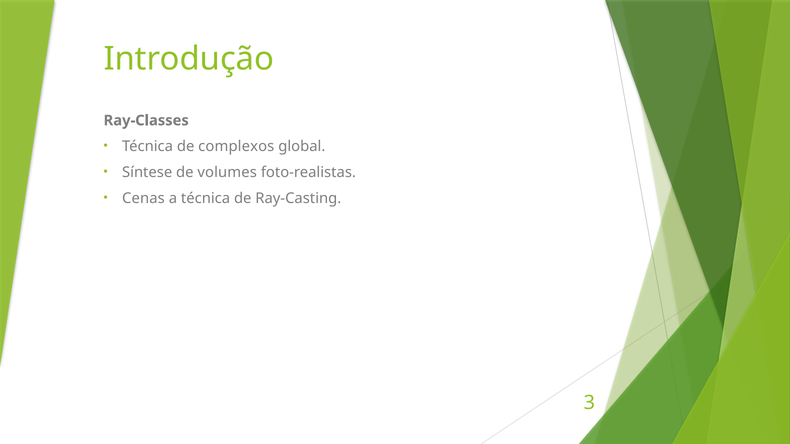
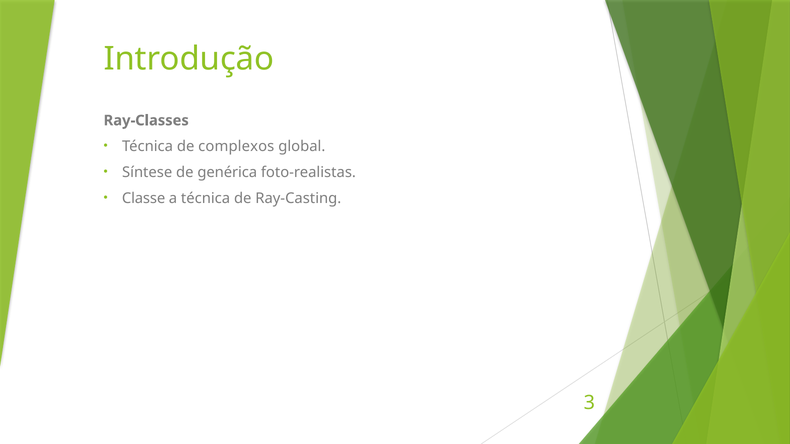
volumes: volumes -> genérica (227, 173)
Cenas: Cenas -> Classe (144, 199)
